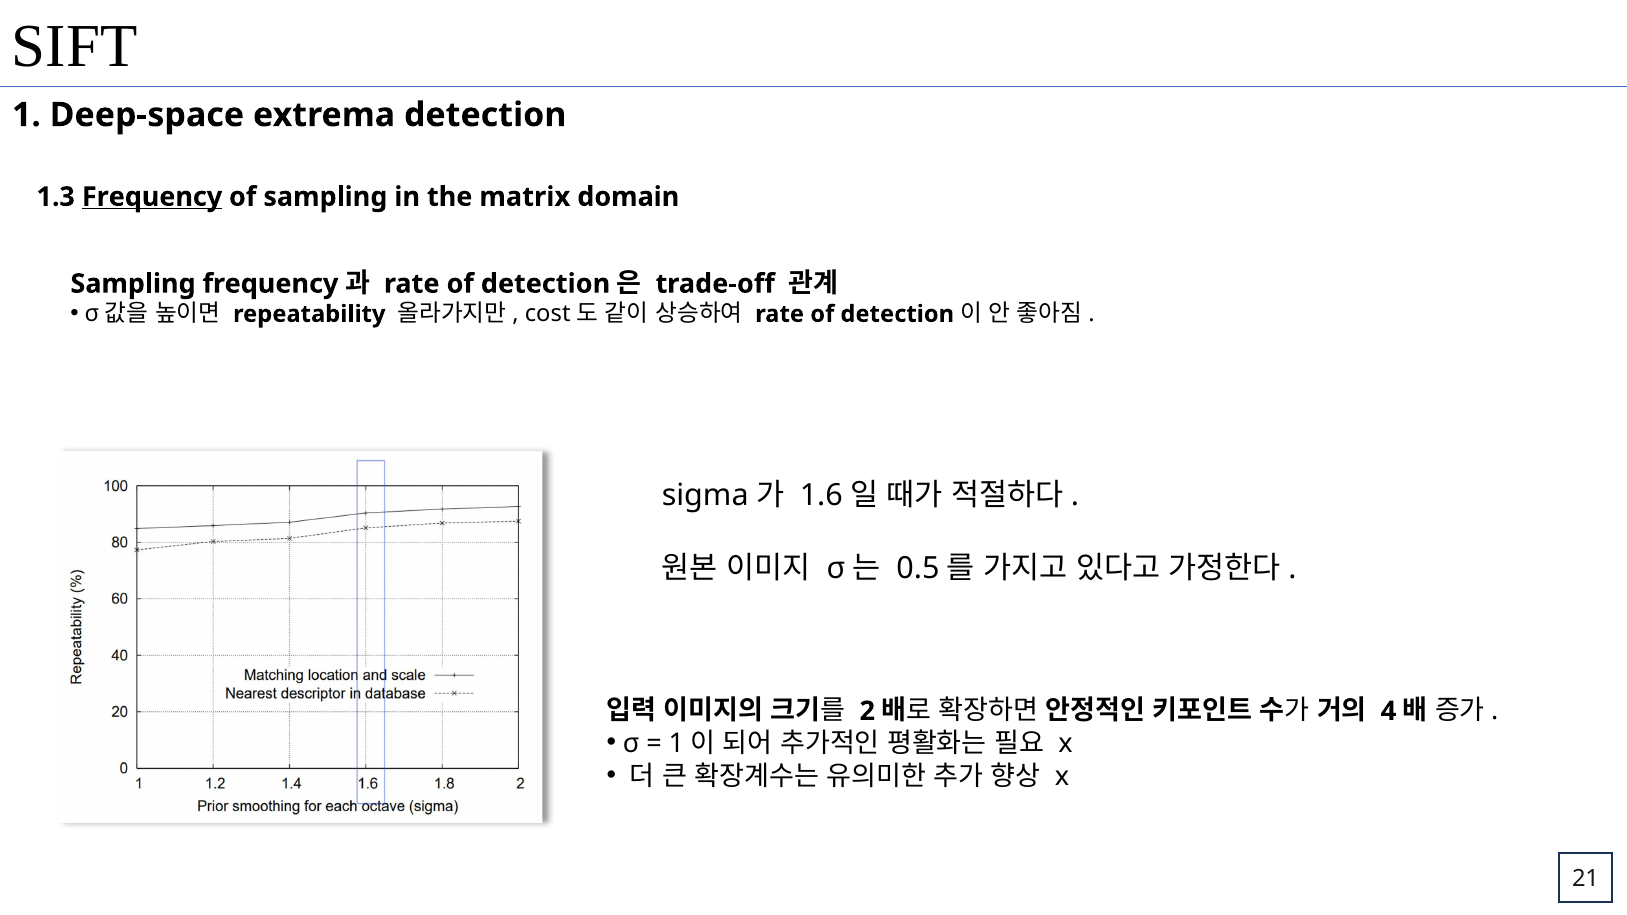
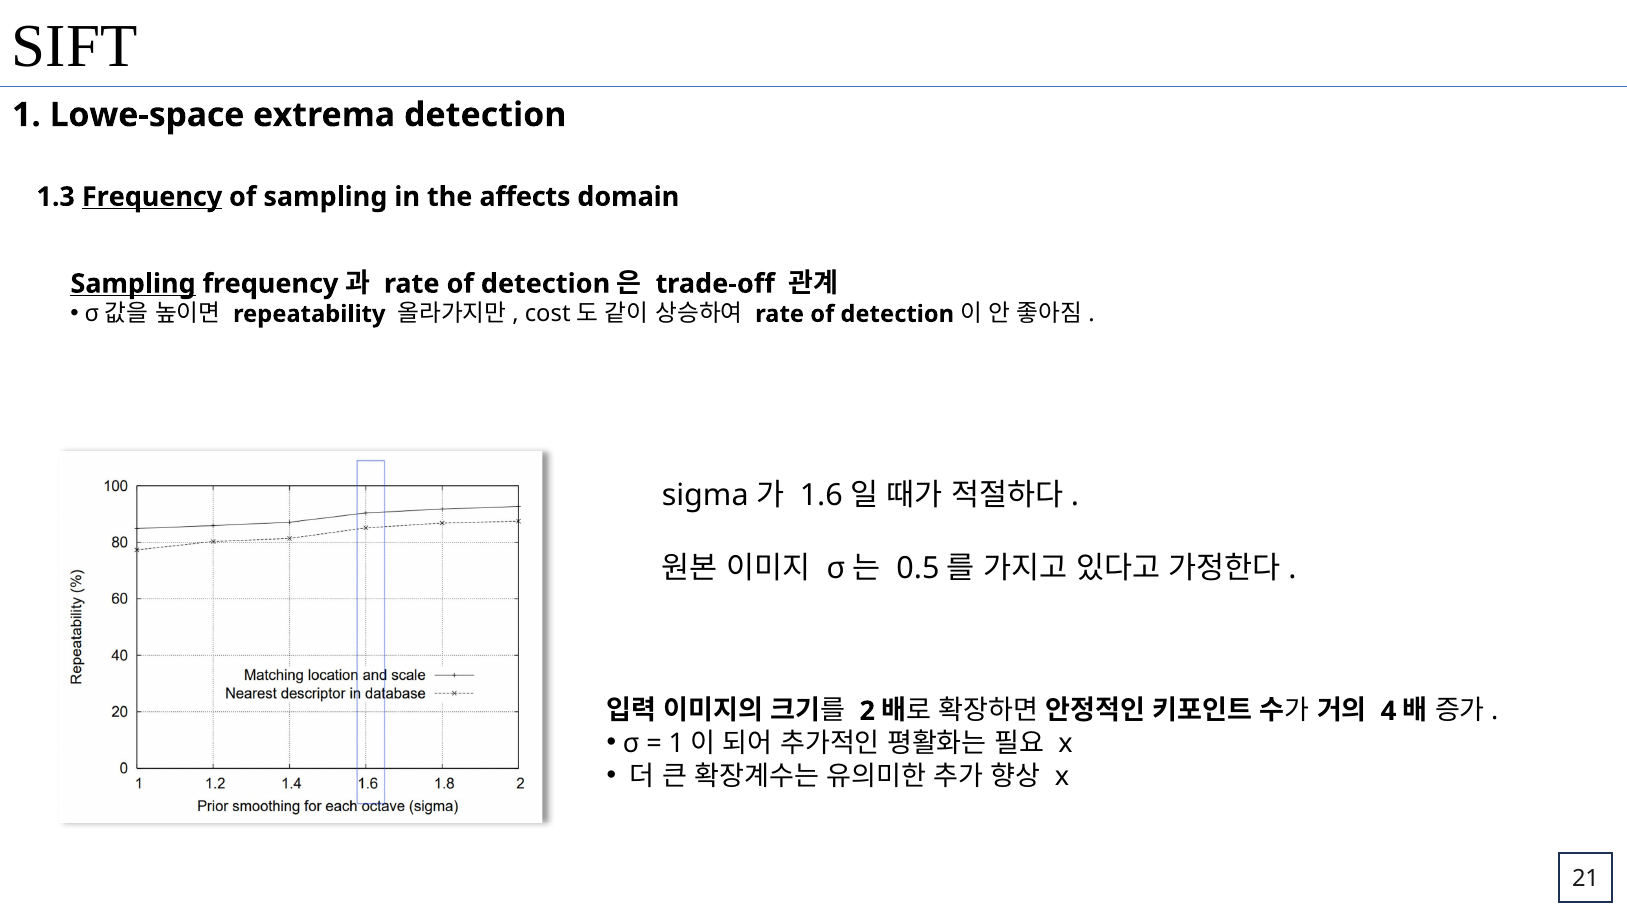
Deep-space: Deep-space -> Lowe-space (147, 115)
matrix: matrix -> affects (525, 197)
Sampling underline: none -> present (133, 284)
